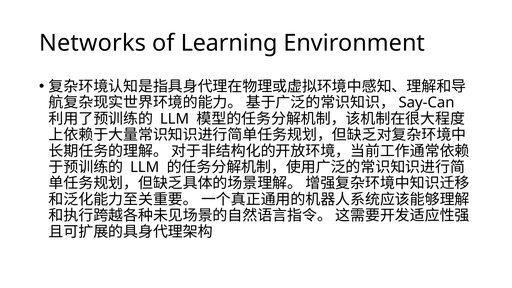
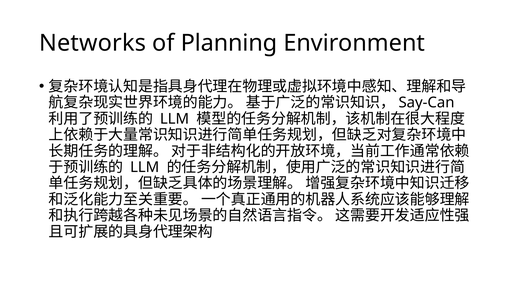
Learning: Learning -> Planning (229, 43)
